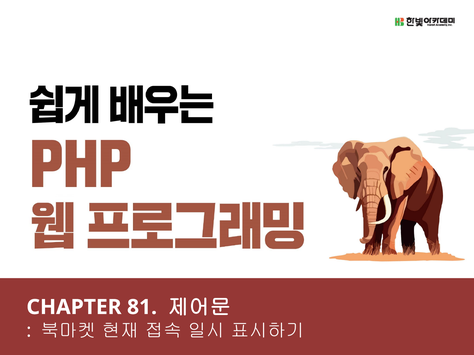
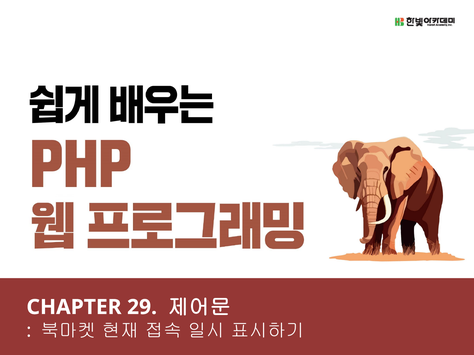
81: 81 -> 29 (142, 308)
